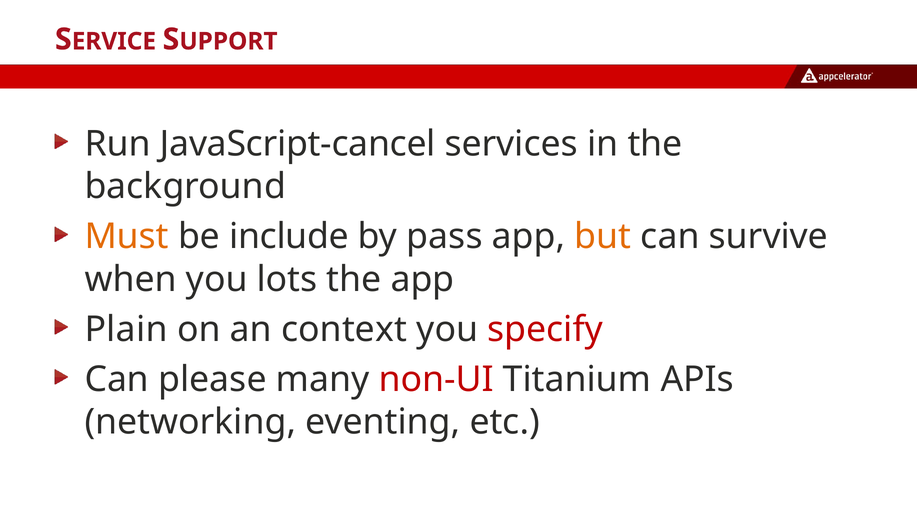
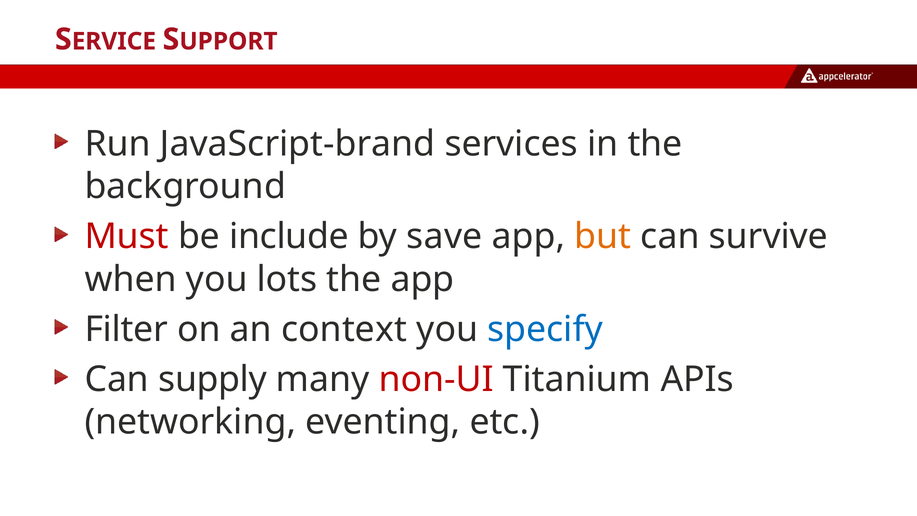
JavaScript-cancel: JavaScript-cancel -> JavaScript-brand (298, 144)
Must colour: orange -> red (127, 237)
pass: pass -> save (444, 237)
Plain: Plain -> Filter (126, 329)
specify colour: red -> blue (545, 329)
please: please -> supply (213, 379)
